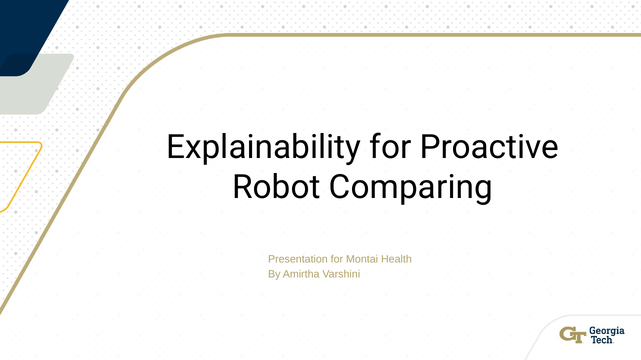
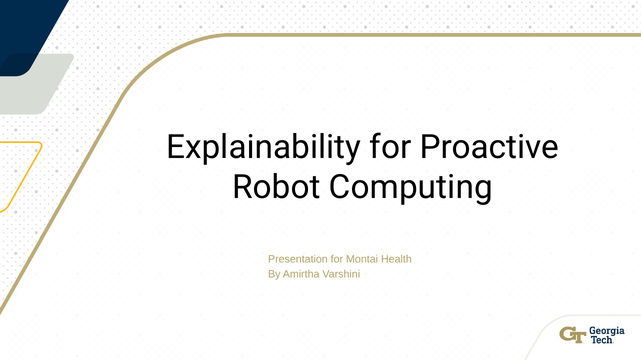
Comparing: Comparing -> Computing (411, 188)
